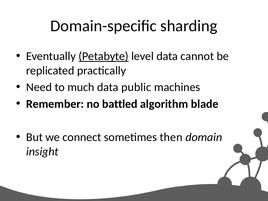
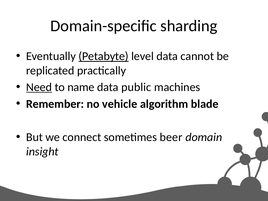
Need underline: none -> present (39, 87)
much: much -> name (81, 87)
battled: battled -> vehicle (120, 104)
then: then -> beer (171, 137)
